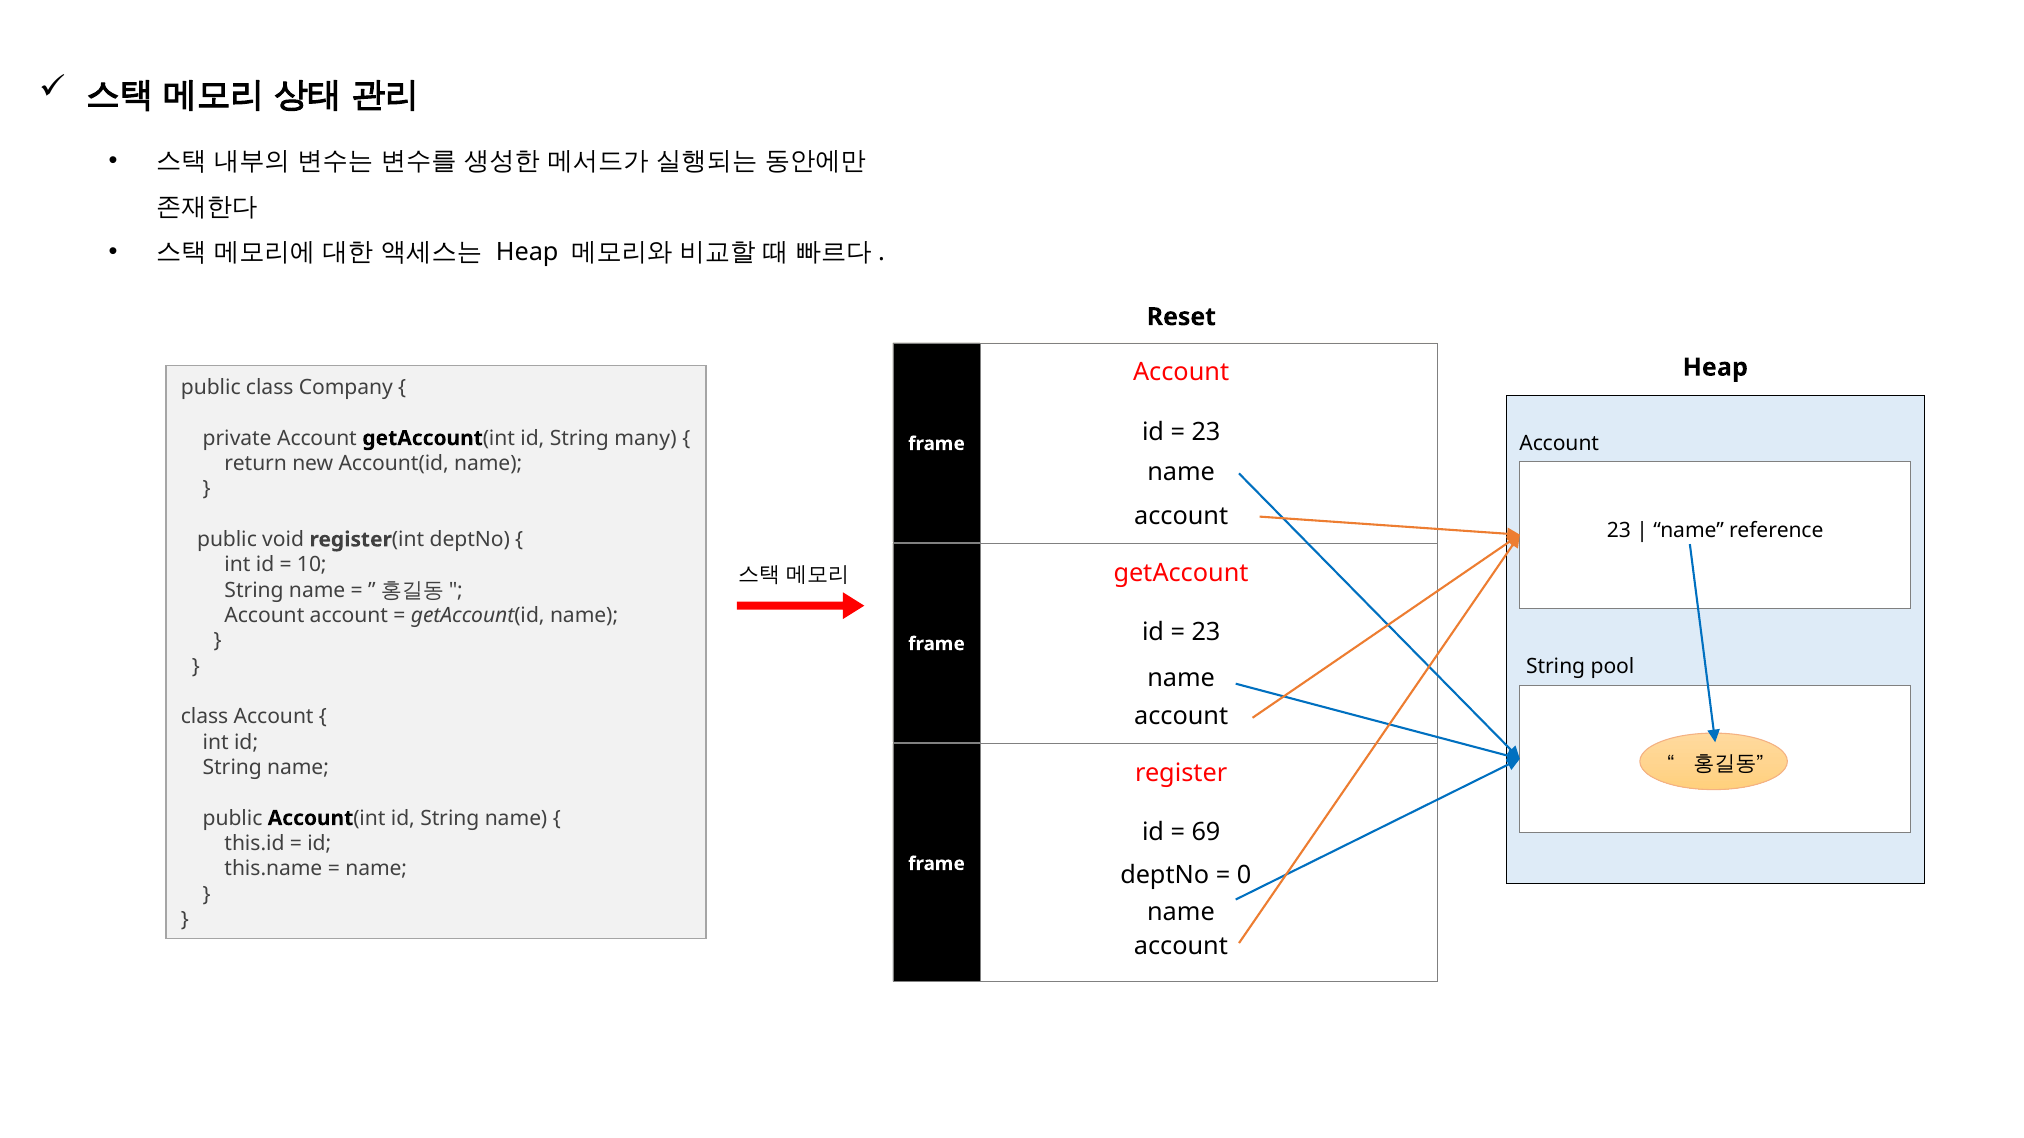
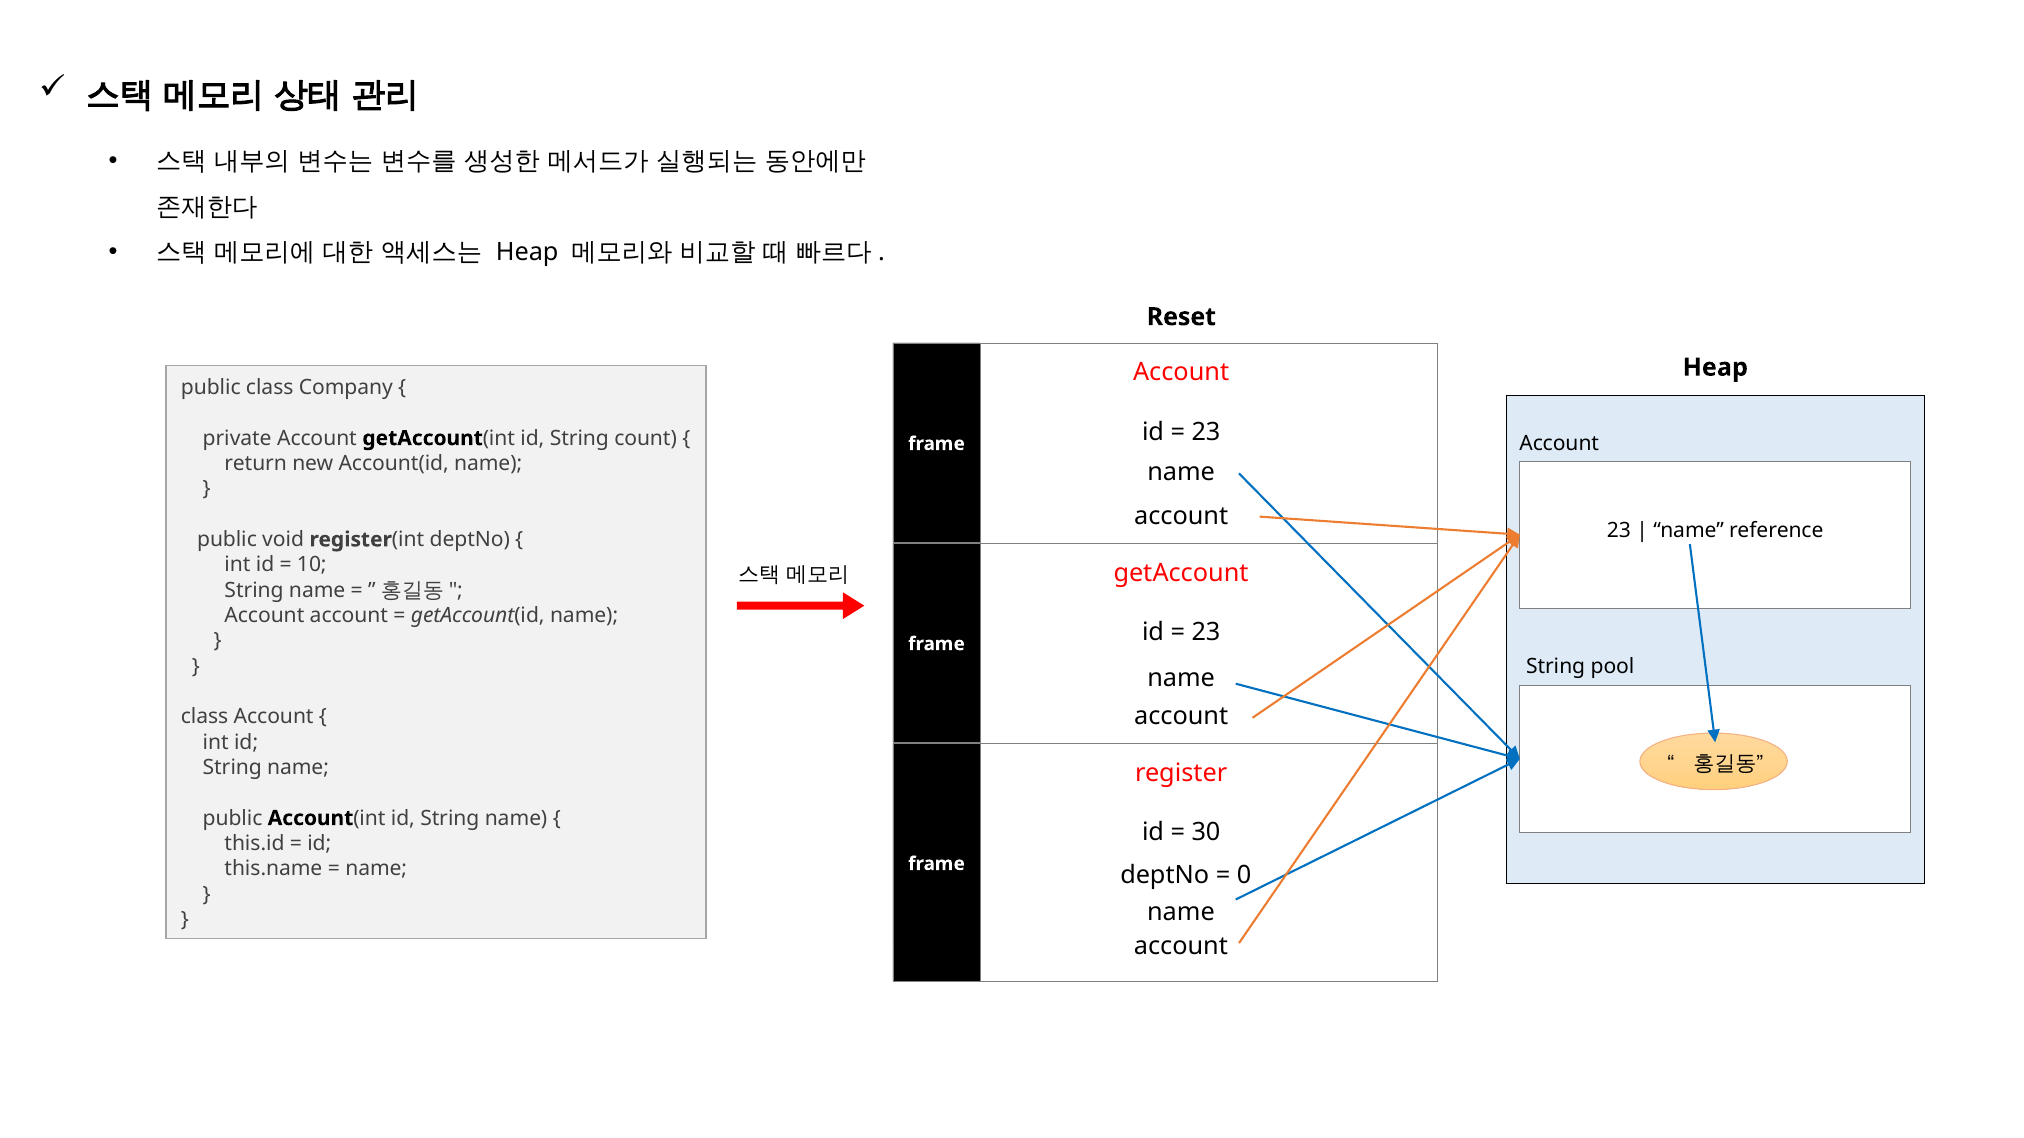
many: many -> count (646, 438)
69: 69 -> 30 (1206, 833)
